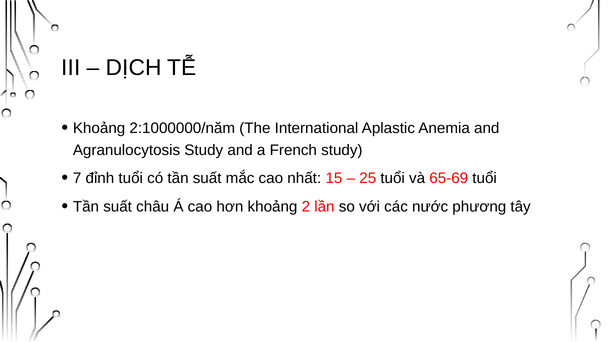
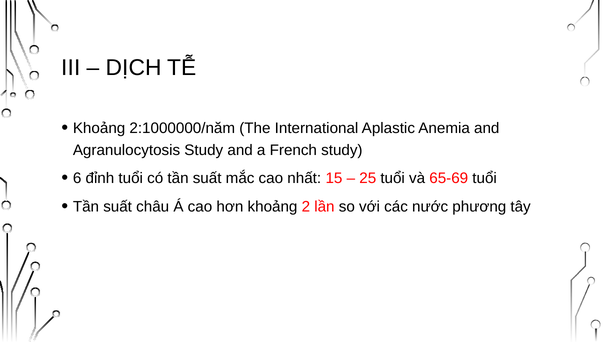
7: 7 -> 6 (77, 178)
